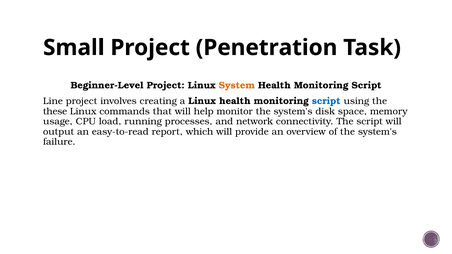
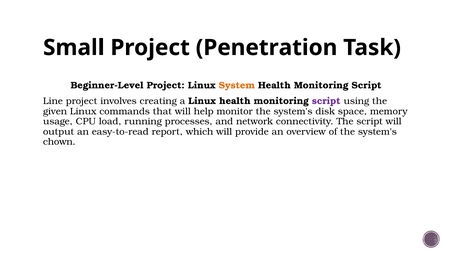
script colour: blue -> purple (326, 101)
these: these -> given (55, 111)
failure: failure -> chown (59, 142)
